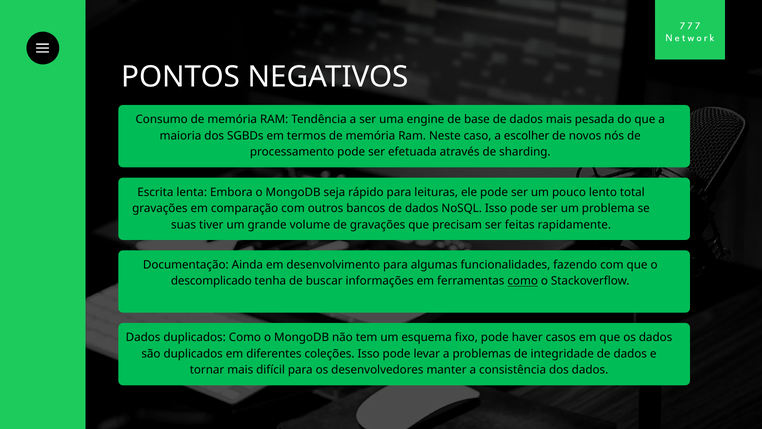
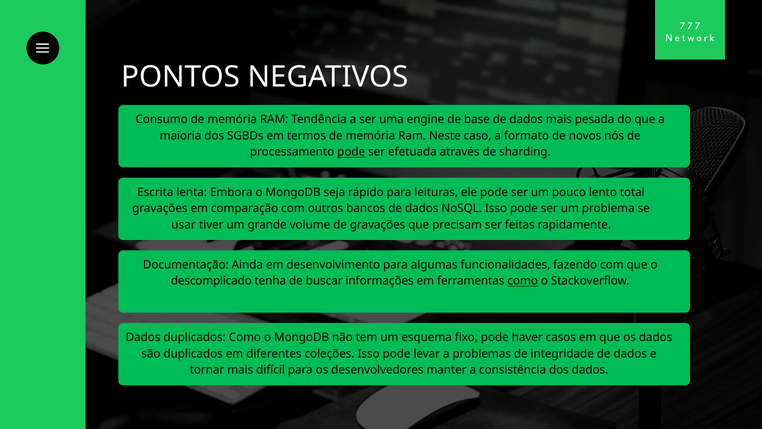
escolher: escolher -> formato (526, 136)
pode underline: none -> present (351, 152)
suas: suas -> usar (184, 225)
